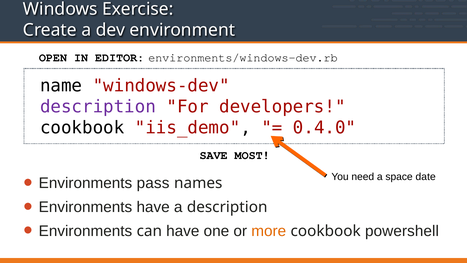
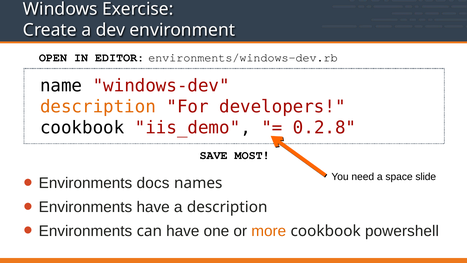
description colour: purple -> orange (98, 107)
0.4.0: 0.4.0 -> 0.2.8 (325, 128)
pass: pass -> docs (153, 183)
date: date -> slide (426, 177)
